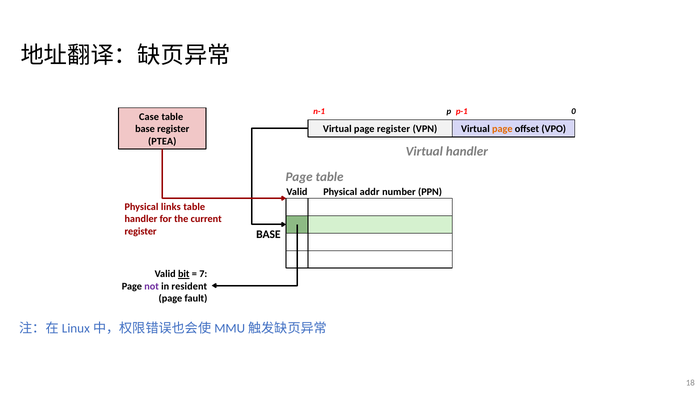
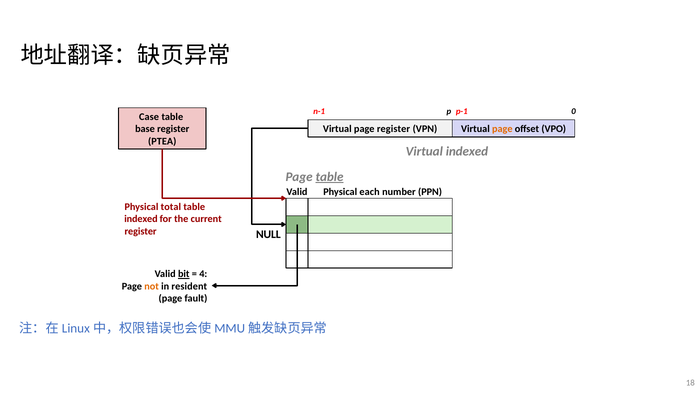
Virtual handler: handler -> indexed (467, 152)
table underline: none -> present (330, 177)
addr: addr -> each (370, 192)
links: links -> total (171, 207)
handler: handler -> indexed (141, 219)
BASE: BASE -> NULL (268, 235)
7: 7 -> 4 (203, 275)
not colour: purple -> orange (152, 287)
